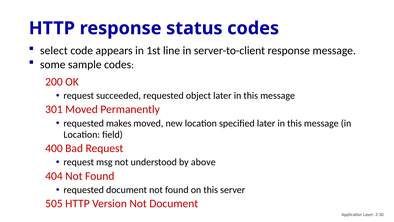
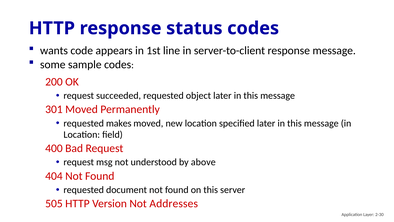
select: select -> wants (54, 50)
Not Document: Document -> Addresses (174, 203)
